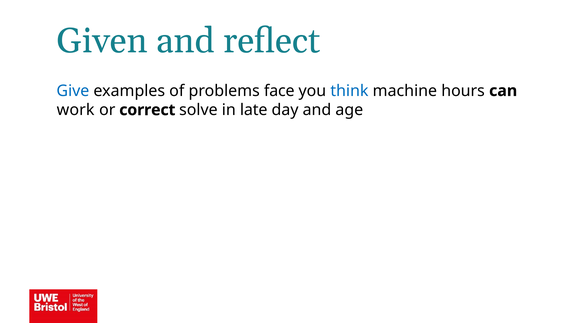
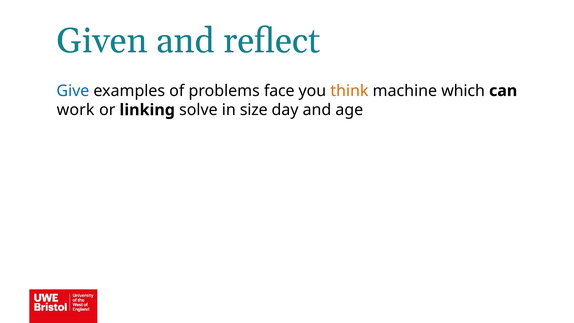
think colour: blue -> orange (349, 91)
hours: hours -> which (463, 91)
correct: correct -> linking (147, 110)
late: late -> size (254, 110)
